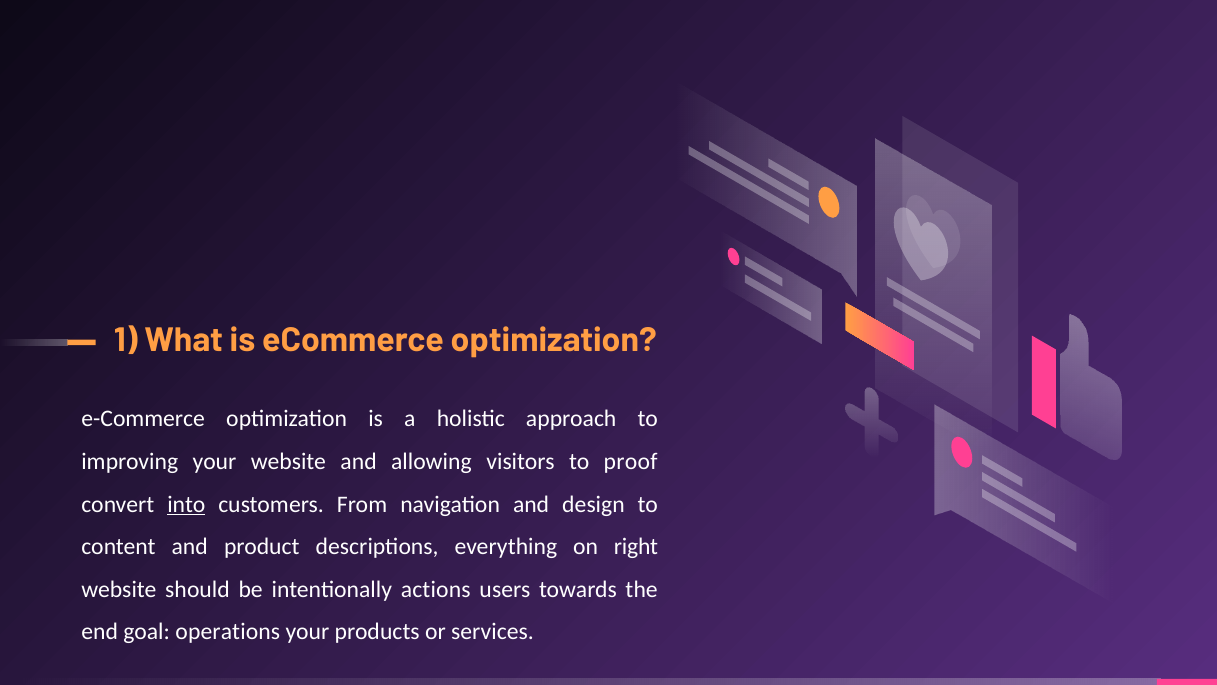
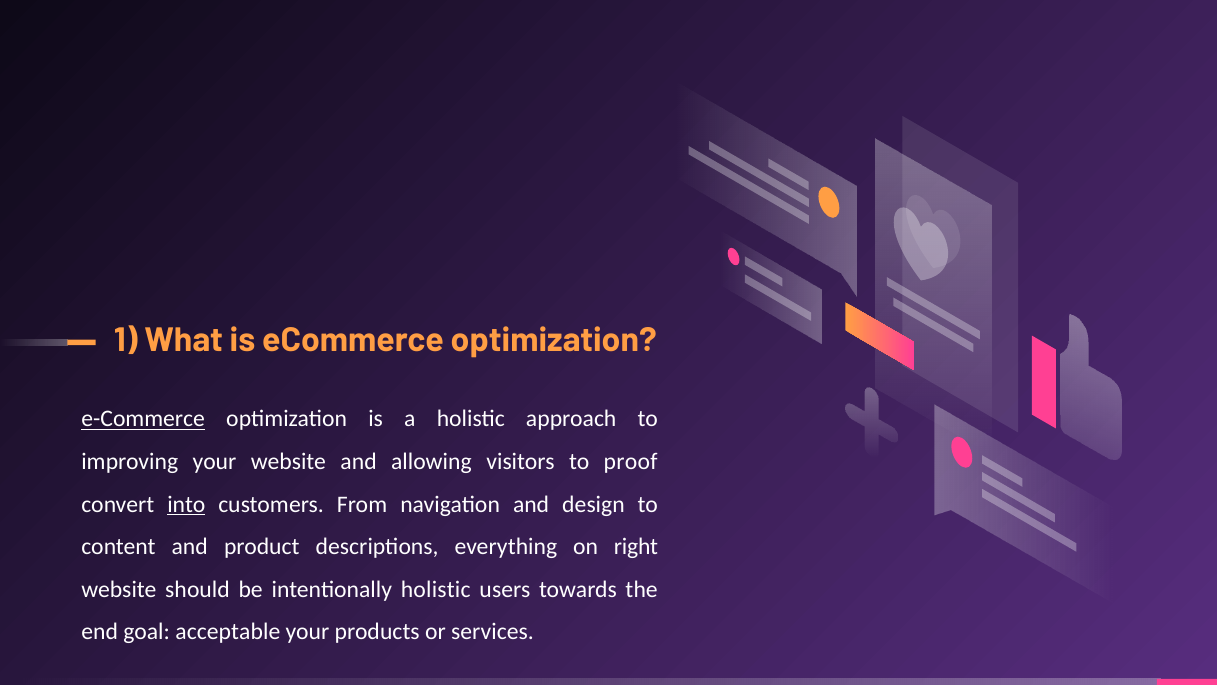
e-Commerce underline: none -> present (143, 419)
intentionally actions: actions -> holistic (436, 589)
operations: operations -> acceptable (228, 632)
